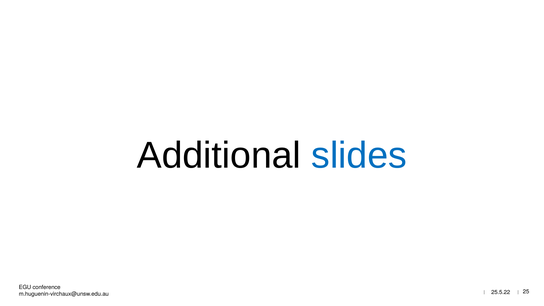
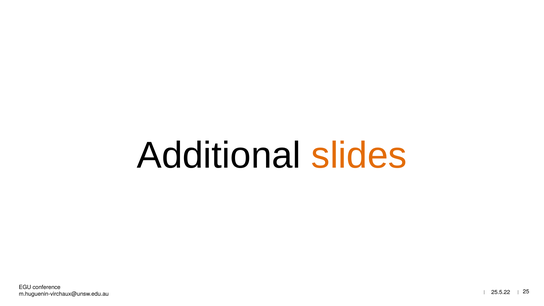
slides colour: blue -> orange (359, 155)
